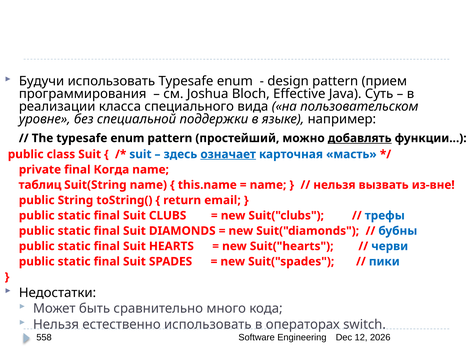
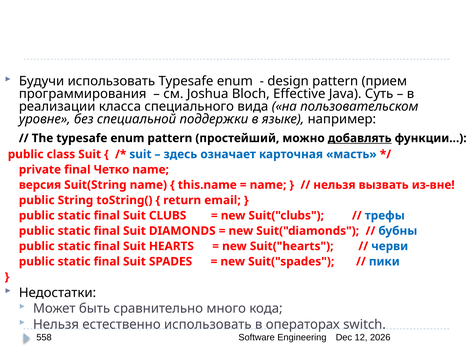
означает underline: present -> none (228, 154)
Когда: Когда -> Четко (111, 169)
таблиц: таблиц -> версия (40, 185)
